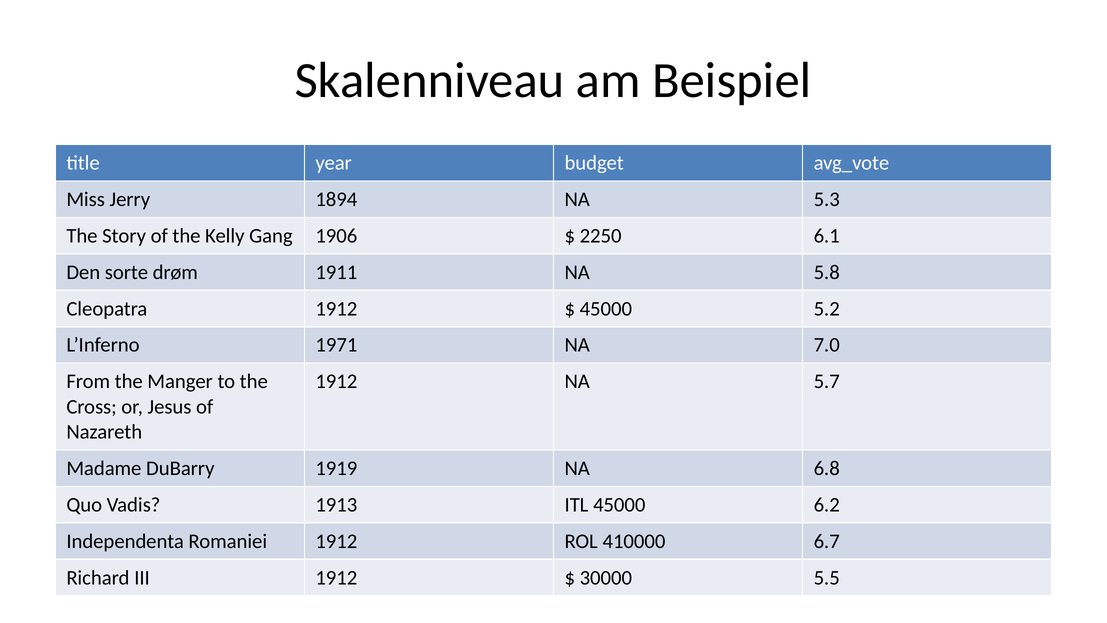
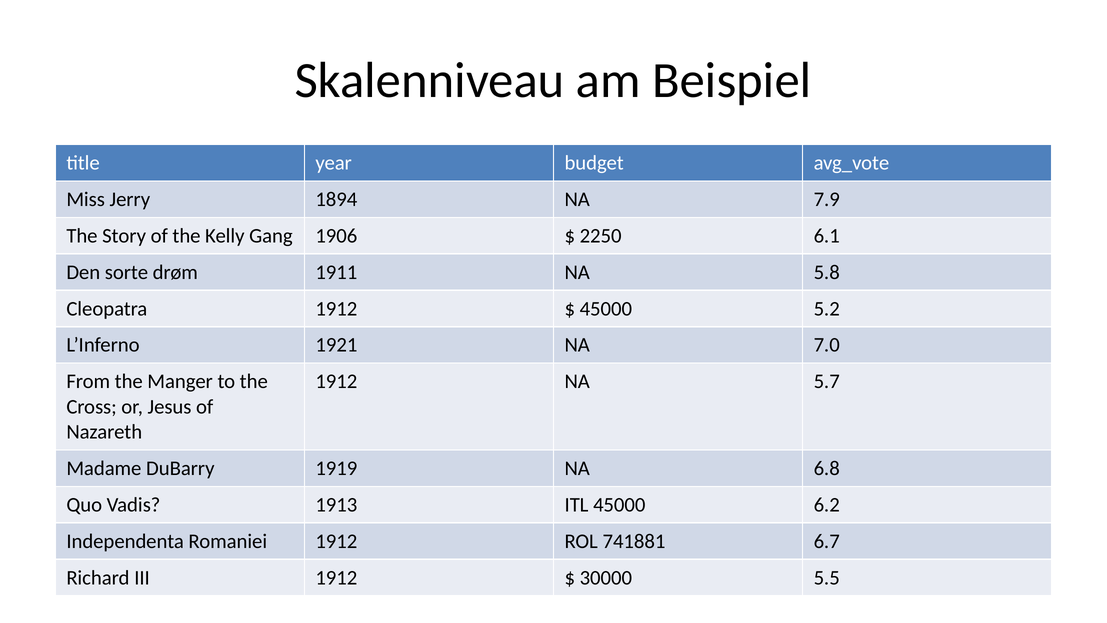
5.3: 5.3 -> 7.9 (827, 199)
1971: 1971 -> 1921 (336, 345)
410000: 410000 -> 741881 (634, 541)
